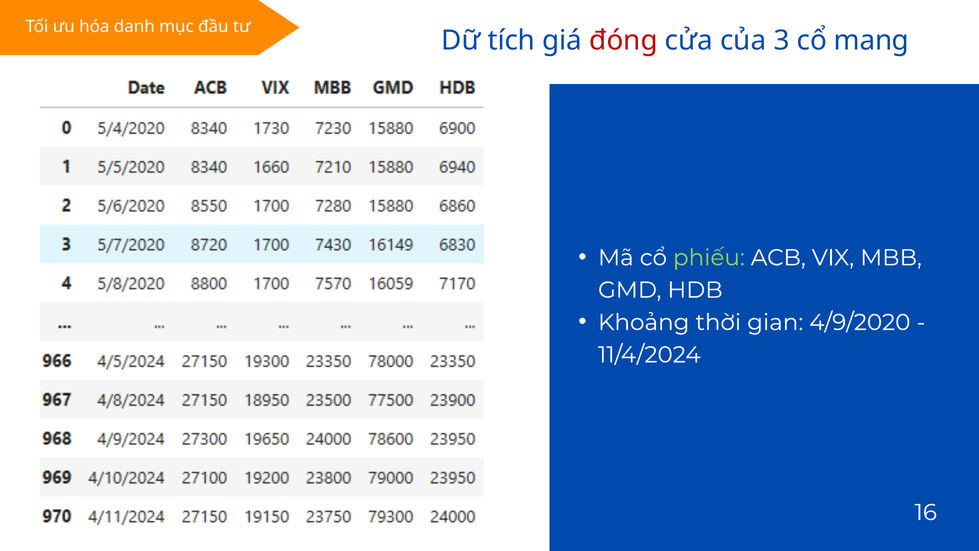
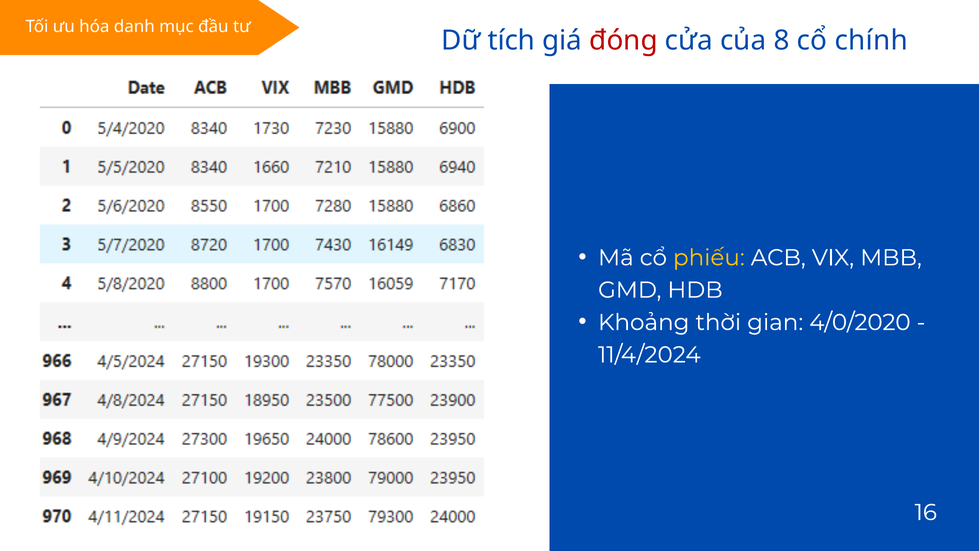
3: 3 -> 8 (781, 41)
mang: mang -> chính (871, 41)
phiếu colour: light green -> yellow (709, 258)
4/9/2020: 4/9/2020 -> 4/0/2020 (860, 322)
